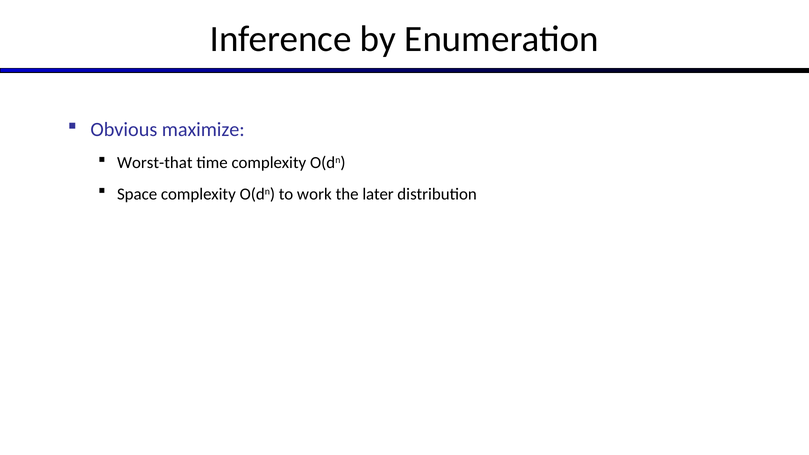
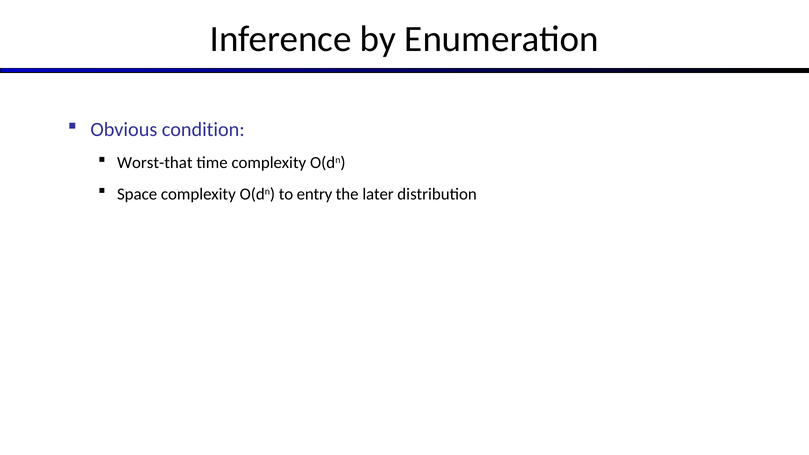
maximize: maximize -> condition (203, 130)
work: work -> entry (315, 194)
